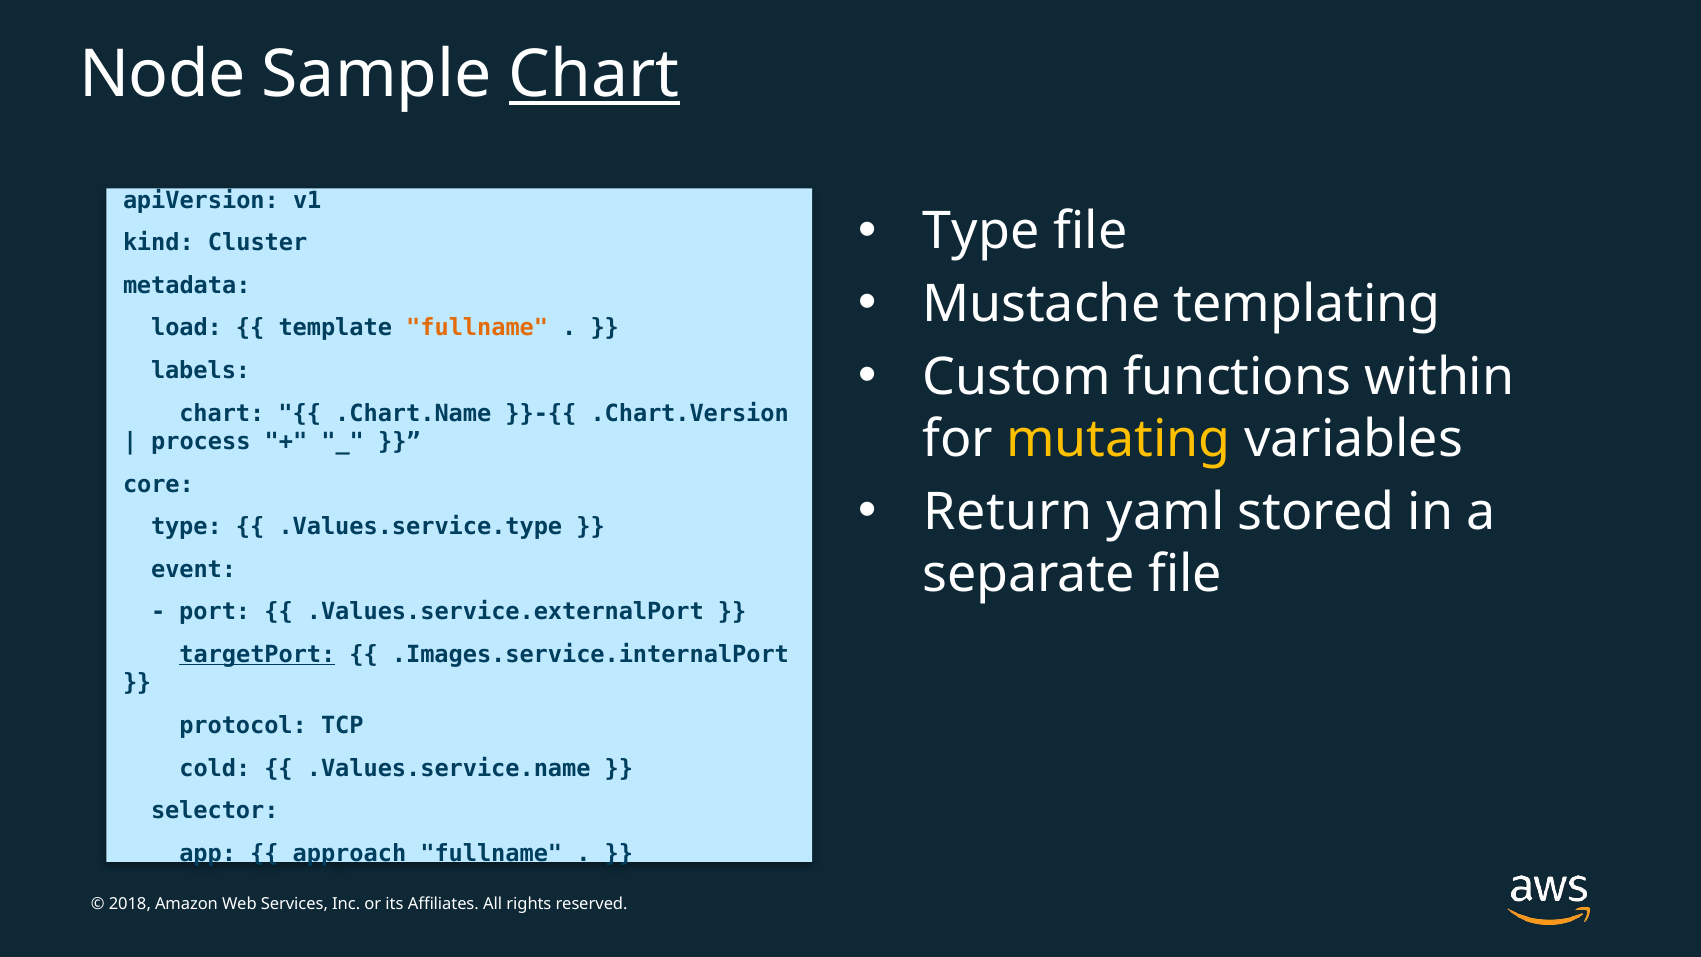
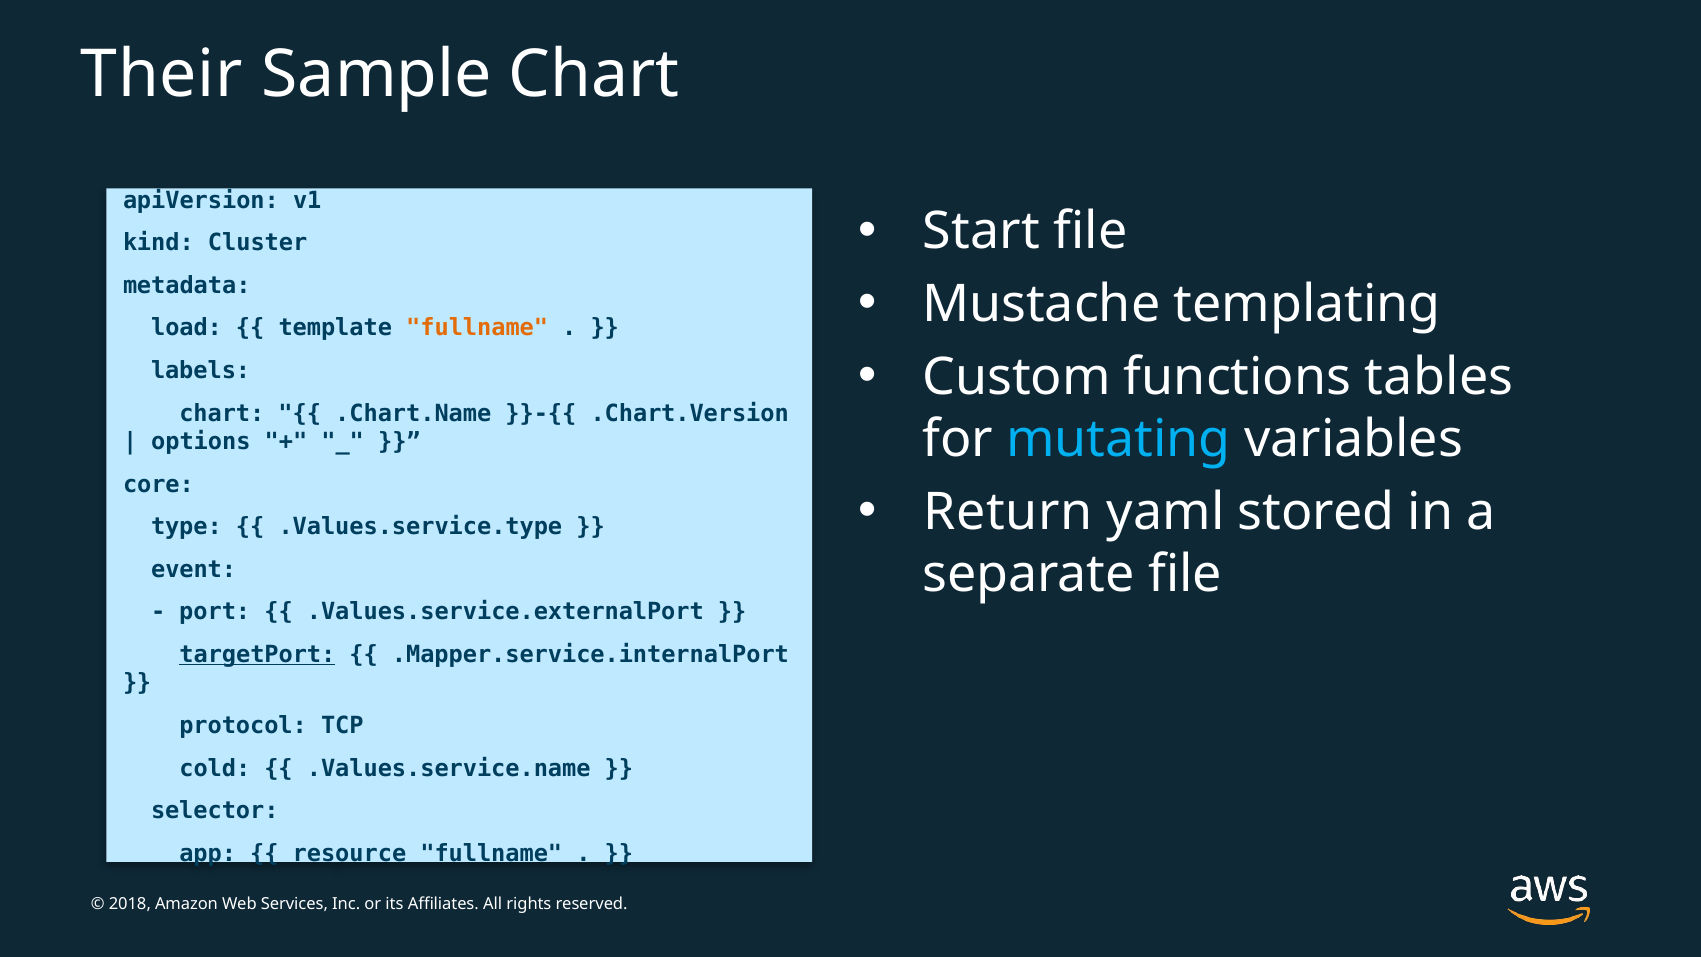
Node: Node -> Their (162, 74)
Chart underline: present -> none (594, 74)
Type: Type -> Start (981, 232)
within: within -> tables (1439, 377)
mutating colour: yellow -> light blue (1119, 440)
process: process -> options (201, 442)
.Images.service.internalPort: .Images.service.internalPort -> .Mapper.service.internalPort (590, 655)
approach: approach -> resource (349, 853)
